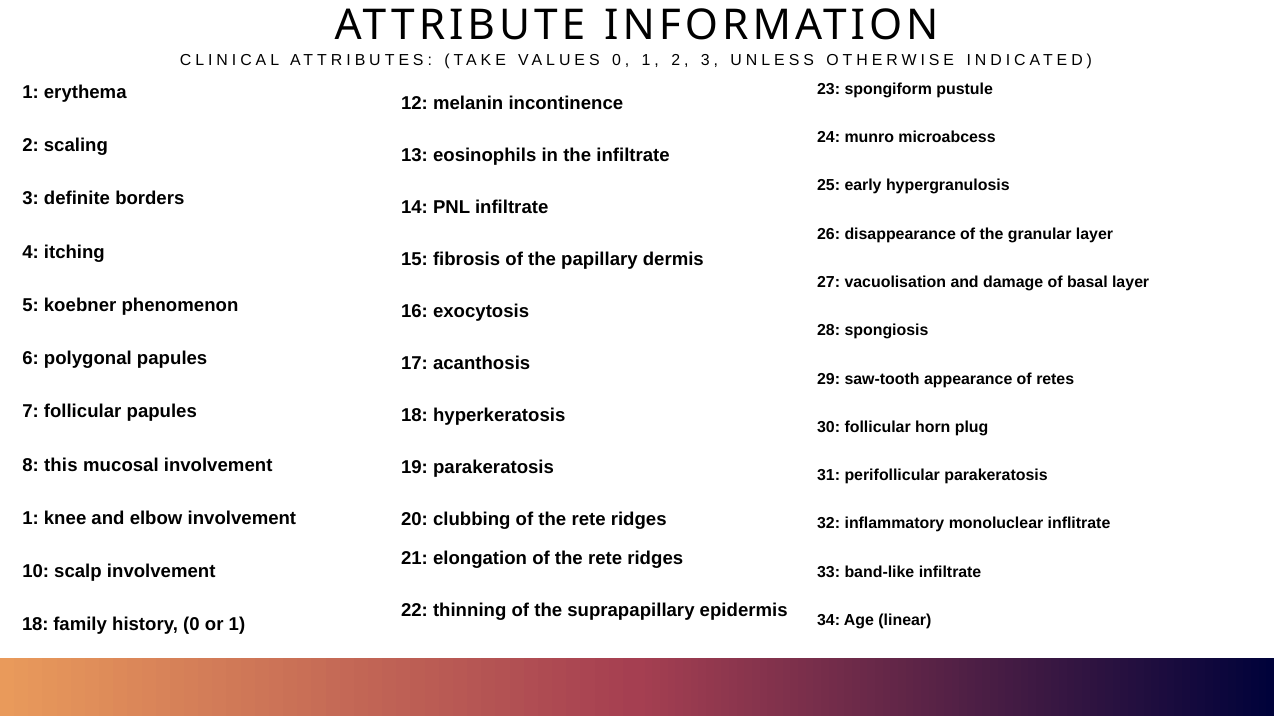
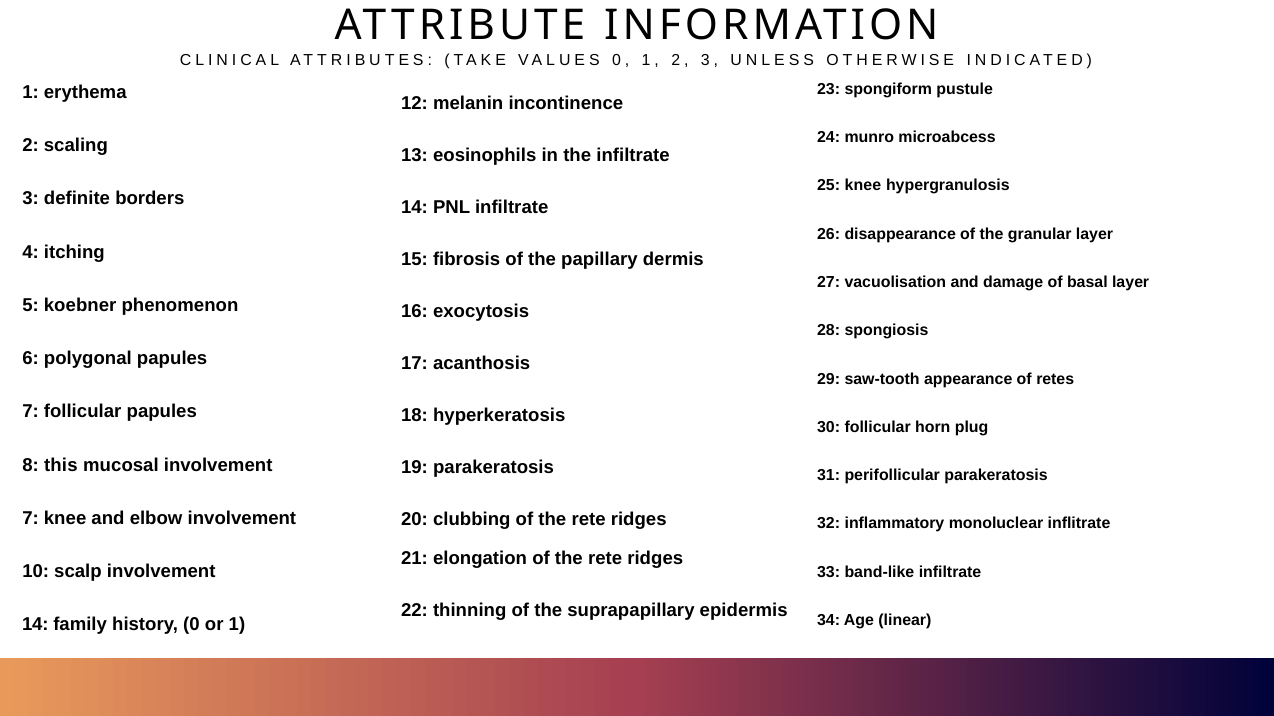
25 early: early -> knee (863, 186)
1: 1 -> 7 (31, 519)
18: 18 -> 14 (35, 625)
